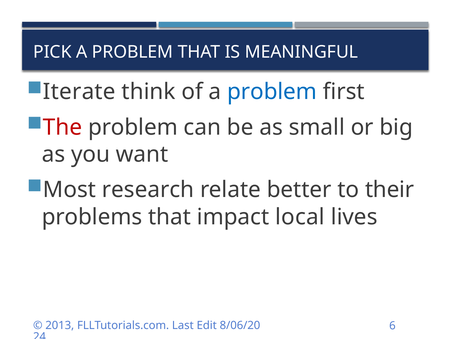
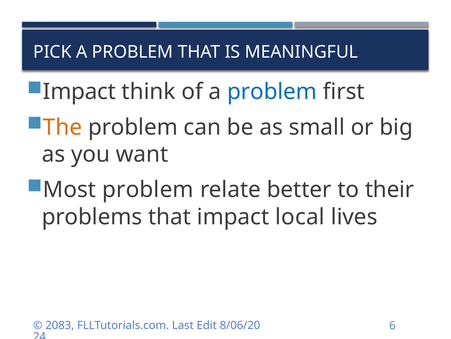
Iterate: Iterate -> Impact (80, 92)
The colour: red -> orange (63, 127)
Most research: research -> problem (148, 189)
2013: 2013 -> 2083 (60, 325)
